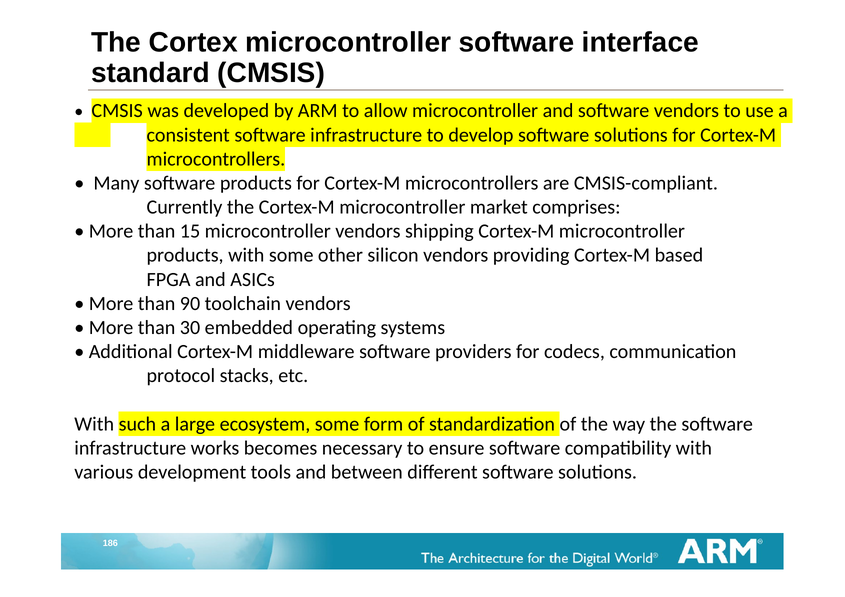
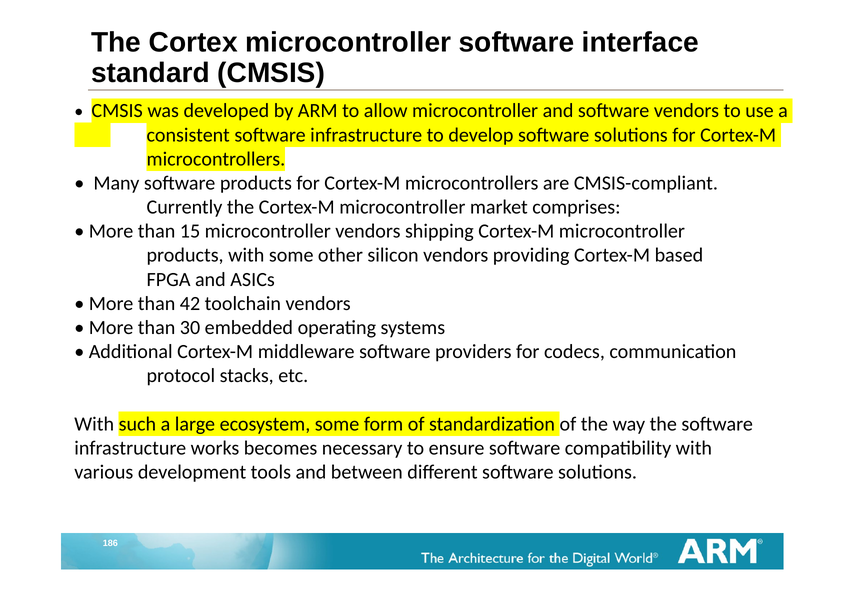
90: 90 -> 42 (190, 304)
